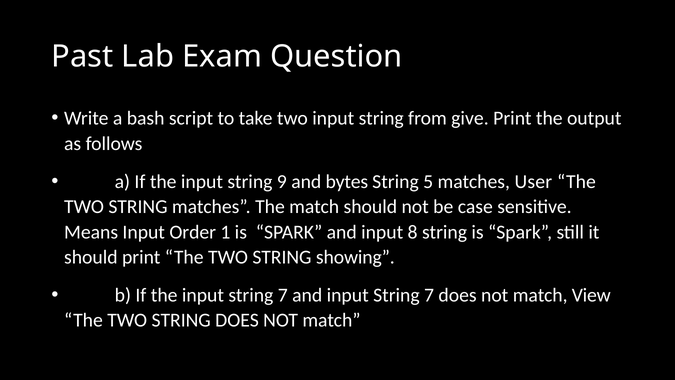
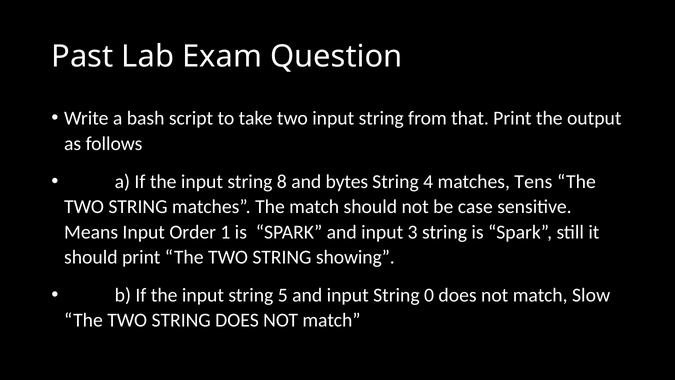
give: give -> that (470, 118)
9: 9 -> 8 (282, 181)
5: 5 -> 4 (428, 181)
User: User -> Tens (533, 181)
8: 8 -> 3 (413, 232)
the input string 7: 7 -> 5 (283, 295)
and input String 7: 7 -> 0 (429, 295)
View: View -> Slow (591, 295)
